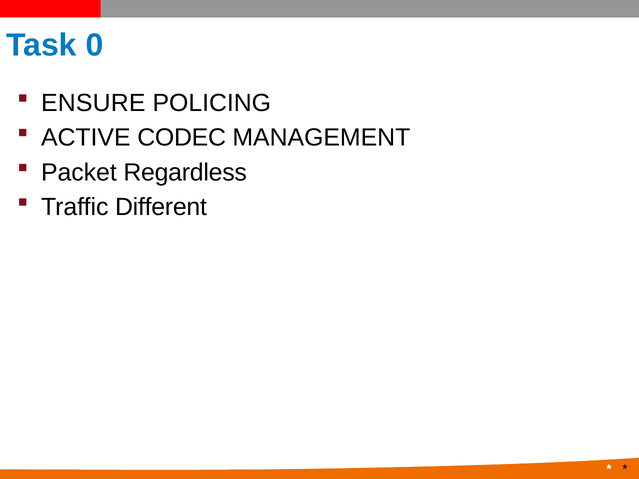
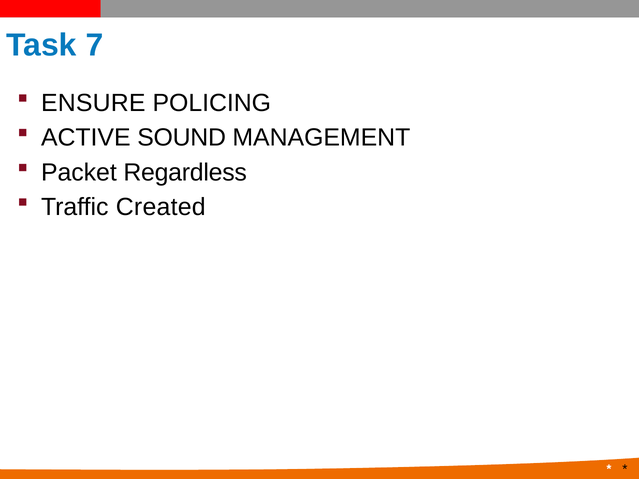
0: 0 -> 7 (94, 45)
CODEC: CODEC -> SOUND (182, 138)
Different: Different -> Created (161, 207)
